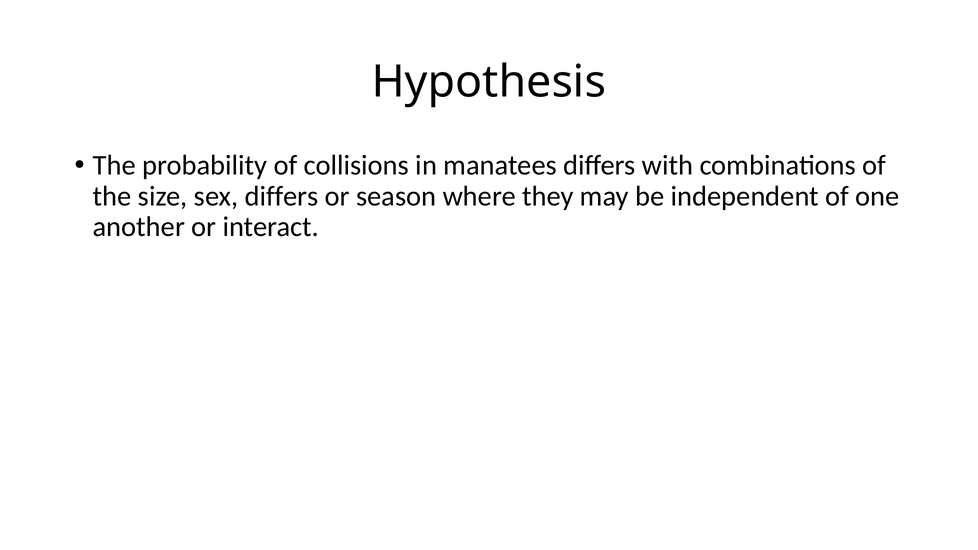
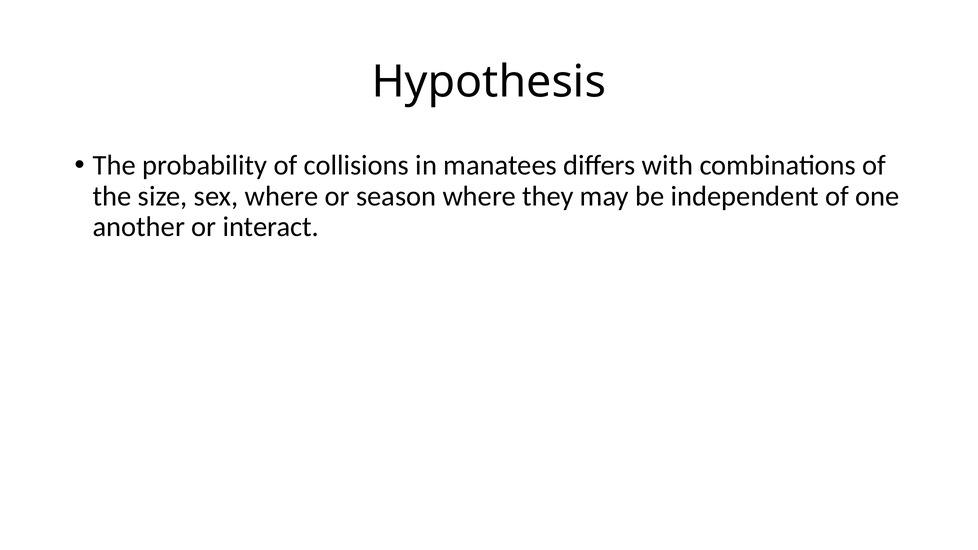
sex differs: differs -> where (282, 196)
